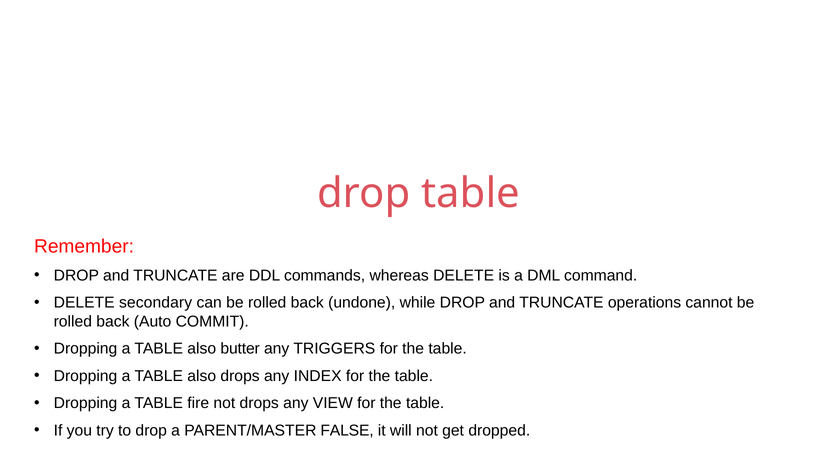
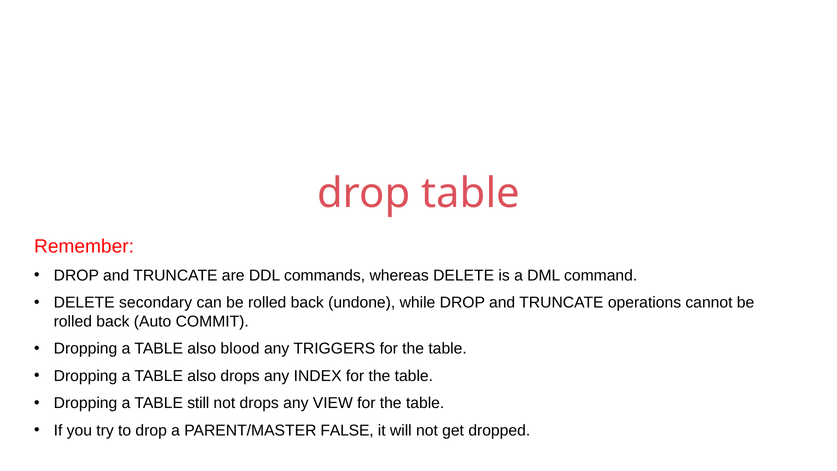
butter: butter -> blood (240, 349)
fire: fire -> still (198, 403)
